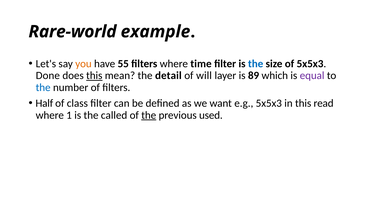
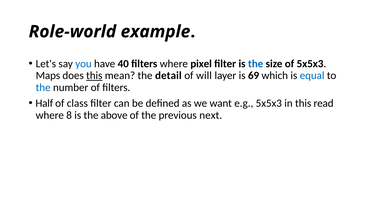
Rare-world: Rare-world -> Role-world (72, 32)
you colour: orange -> blue (83, 64)
55: 55 -> 40 (123, 64)
time: time -> pixel (201, 64)
Done: Done -> Maps (48, 75)
89: 89 -> 69 (254, 75)
equal colour: purple -> blue (312, 75)
1: 1 -> 8 (69, 115)
called: called -> above (114, 115)
the underline: present -> none (149, 115)
used: used -> next (211, 115)
